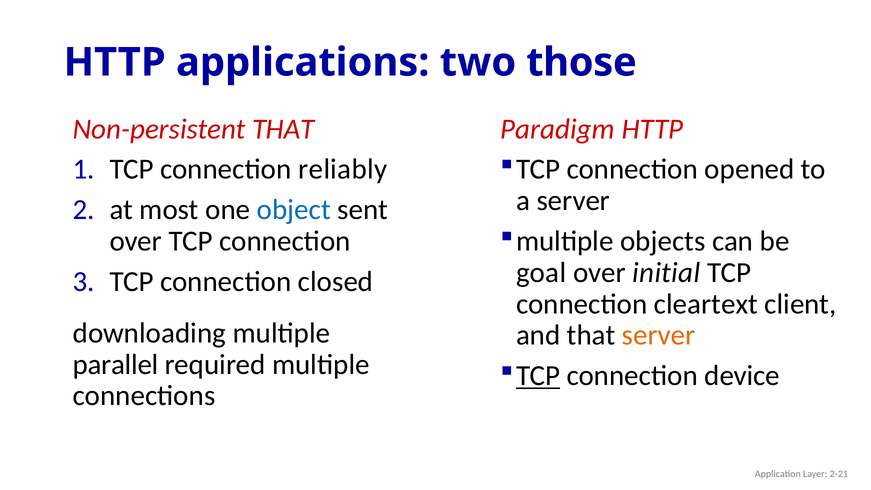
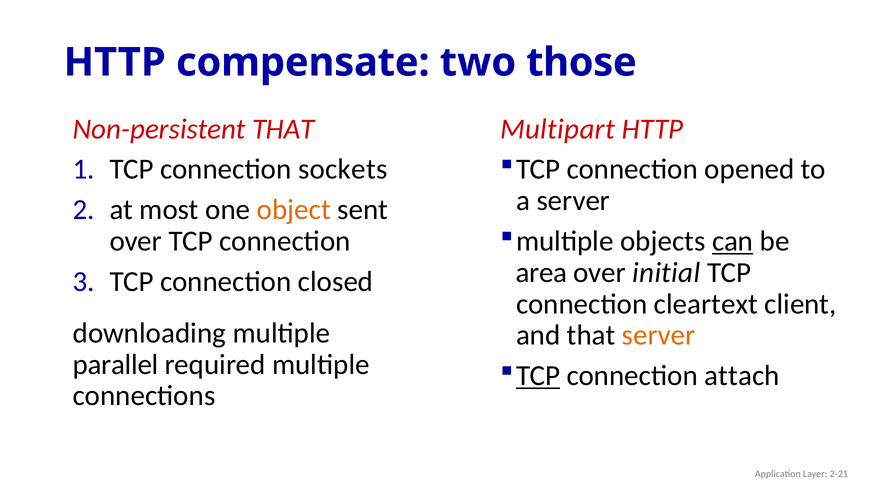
applications: applications -> compensate (303, 62)
Paradigm: Paradigm -> Multipart (557, 129)
reliably: reliably -> sockets (343, 169)
object colour: blue -> orange (294, 210)
can underline: none -> present (733, 241)
goal: goal -> area (541, 273)
device: device -> attach (742, 376)
